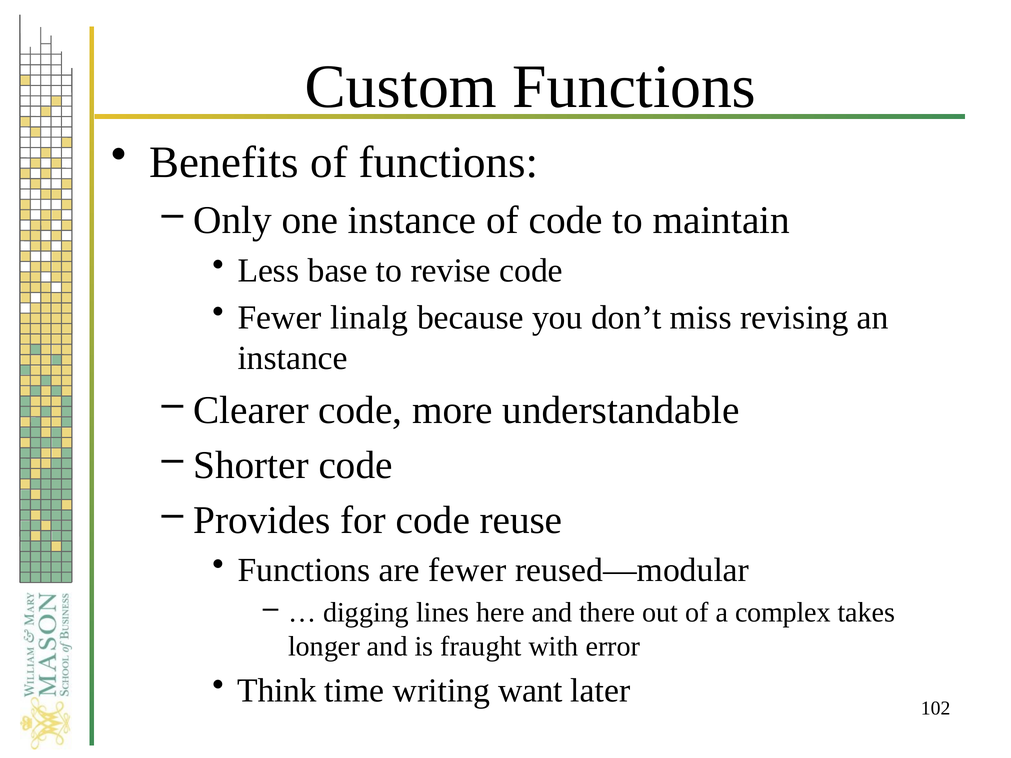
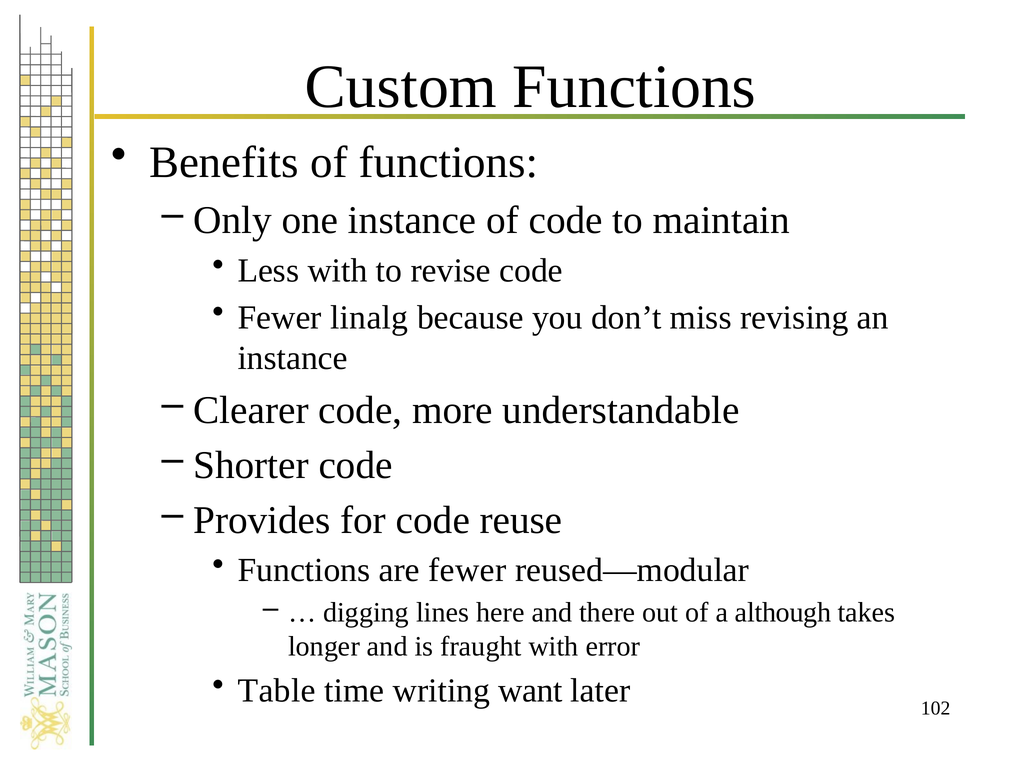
Less base: base -> with (338, 270)
complex: complex -> although (783, 613)
Think: Think -> Table (277, 691)
